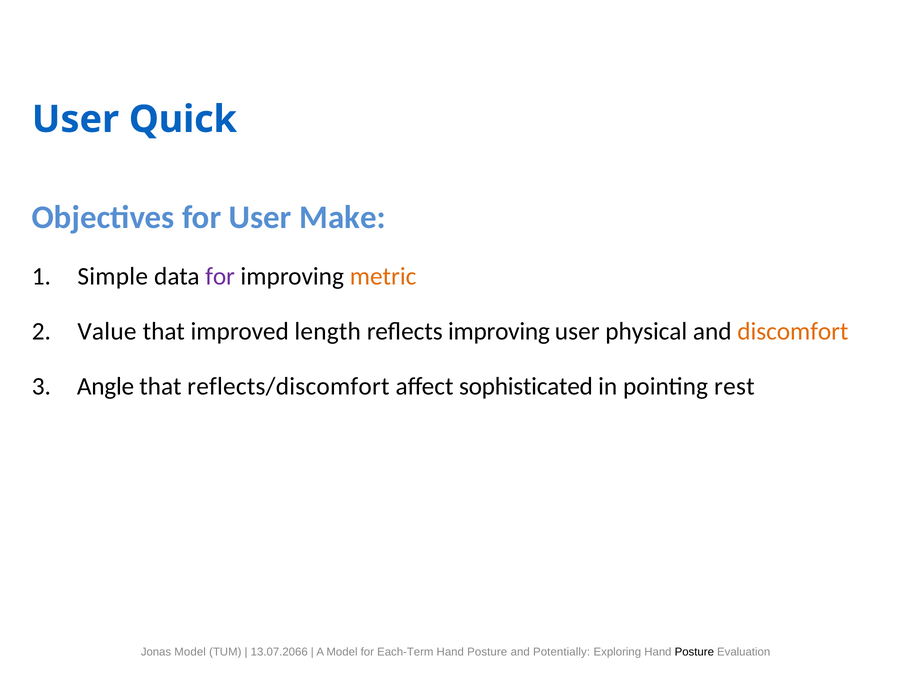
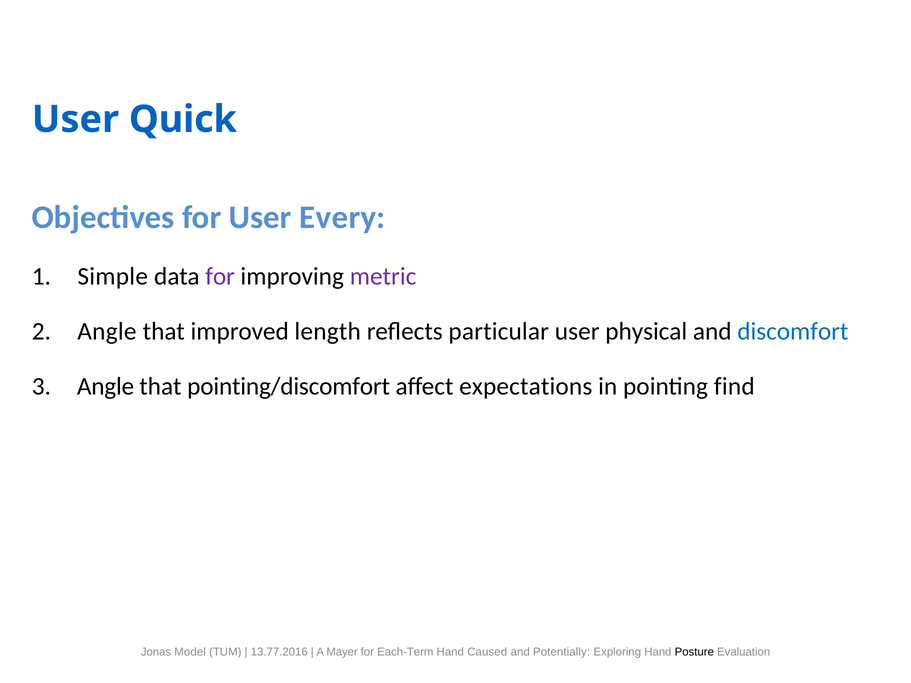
Make: Make -> Every (342, 217)
metric colour: orange -> purple (383, 276)
Value: Value -> Angle (107, 331)
reflects improving: improving -> particular (499, 331)
discomfort colour: orange -> blue (793, 331)
reflects/discomfort: reflects/discomfort -> pointing/discomfort (289, 386)
sophisticated: sophisticated -> expectations (526, 386)
rest: rest -> find (734, 386)
13.07.2066: 13.07.2066 -> 13.77.2016 (279, 652)
A Model: Model -> Mayer (342, 652)
Posture: Posture -> Caused (487, 652)
